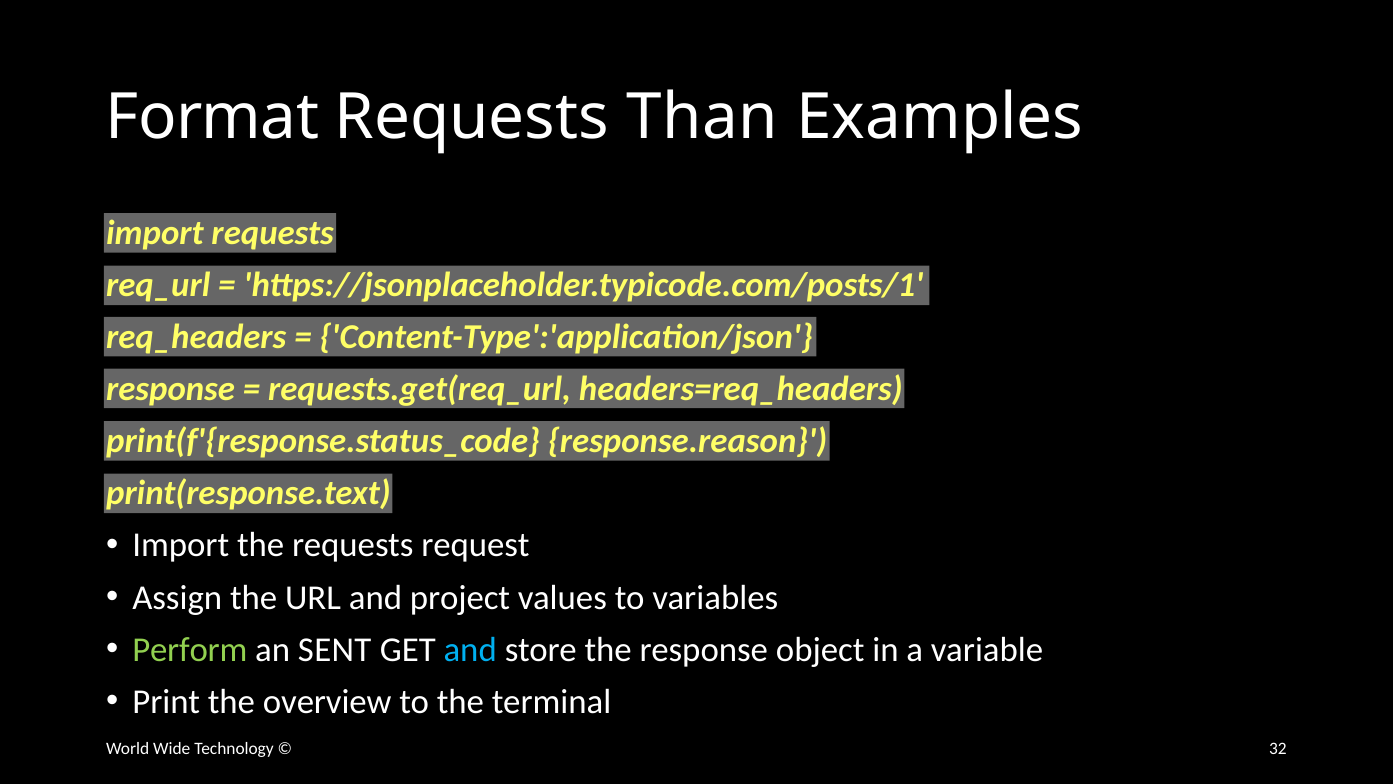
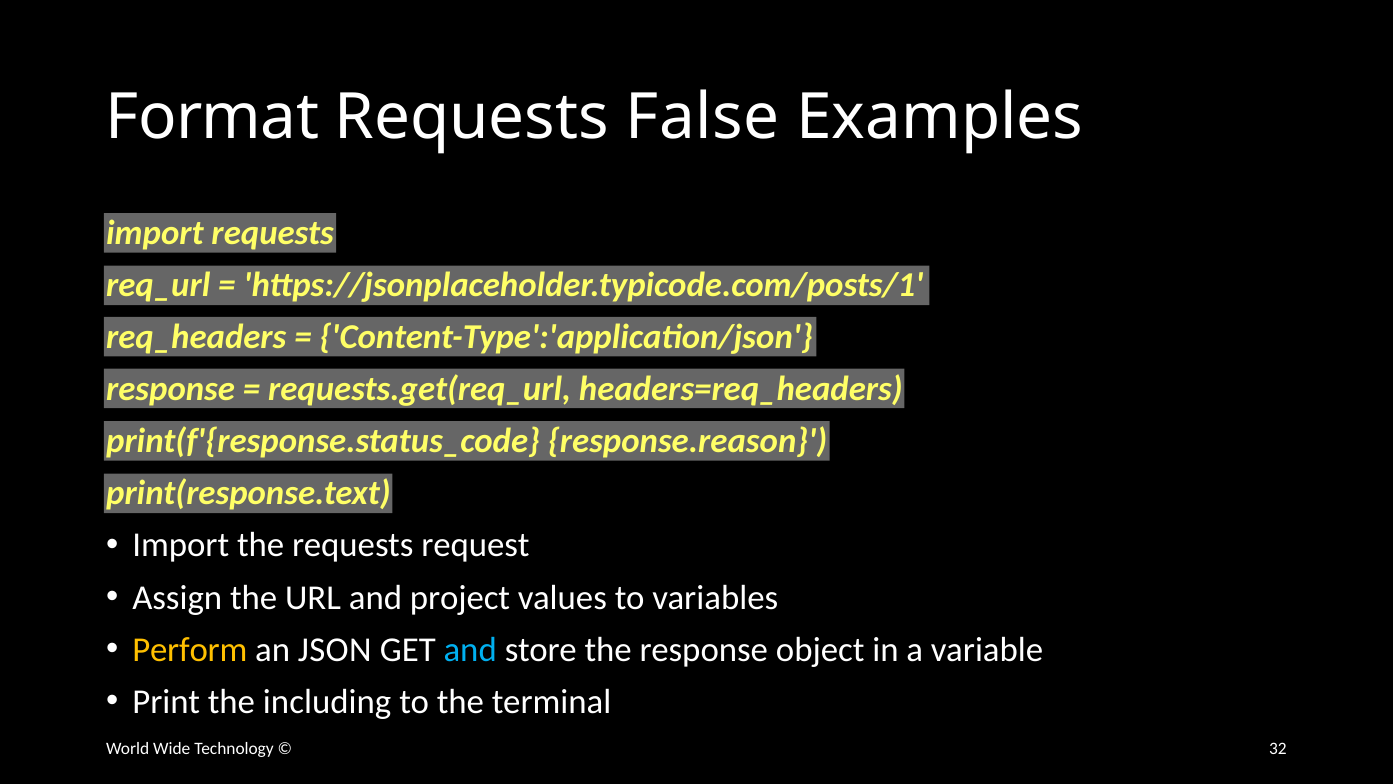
Than: Than -> False (702, 117)
Perform colour: light green -> yellow (190, 649)
SENT: SENT -> JSON (335, 649)
overview: overview -> including (327, 701)
